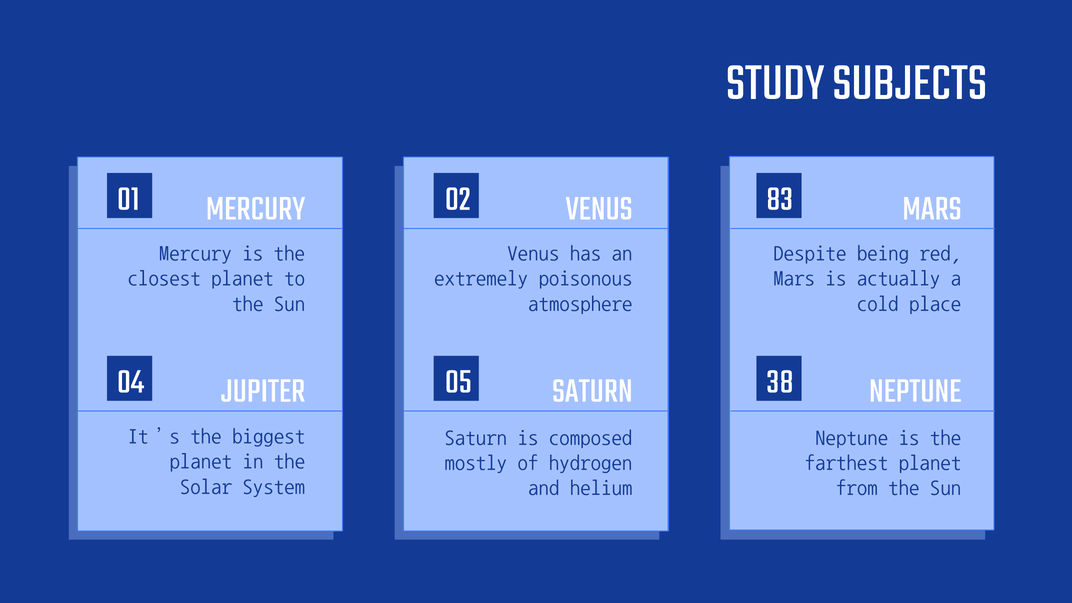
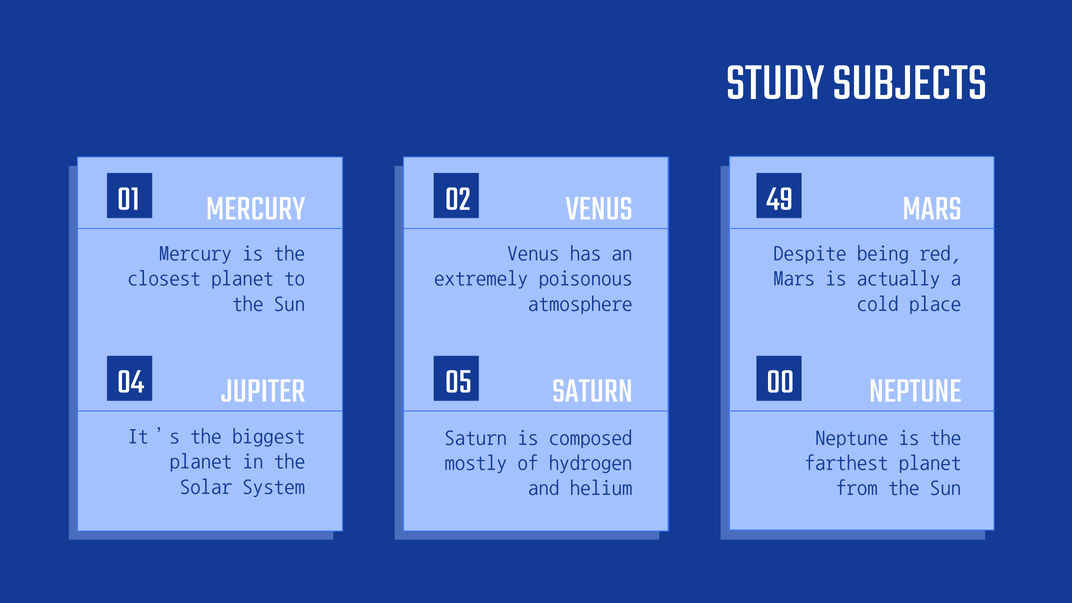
83: 83 -> 49 (780, 198)
38: 38 -> 00 (780, 381)
